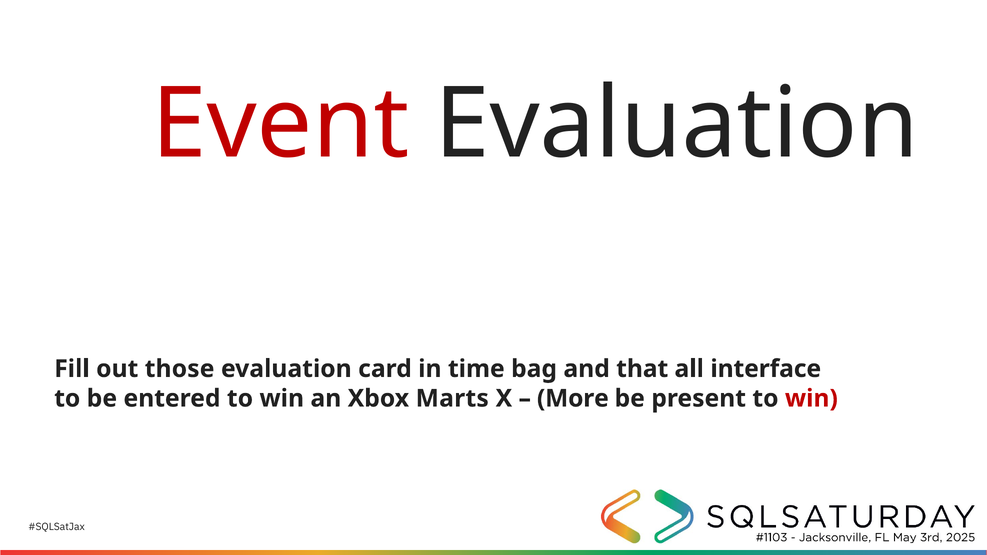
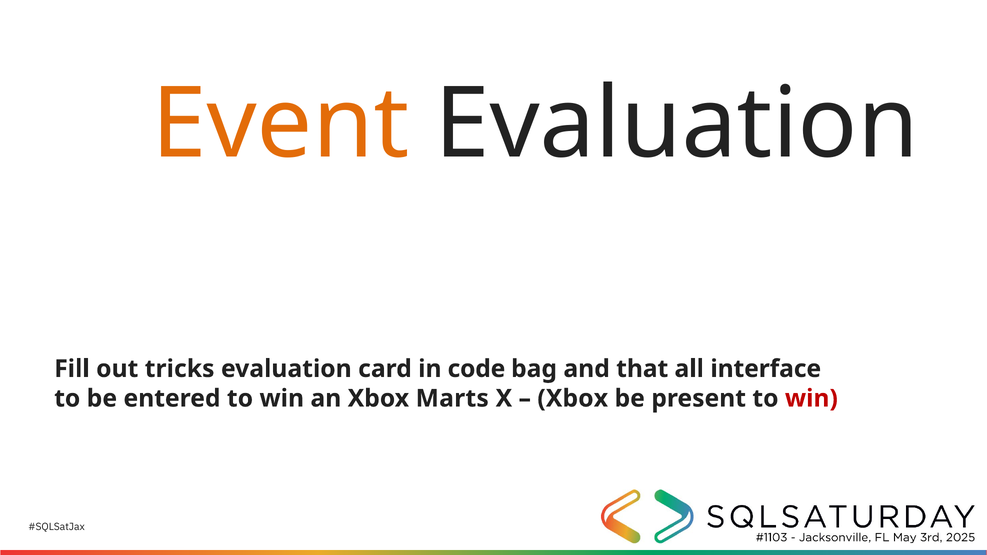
Event colour: red -> orange (281, 124)
those: those -> tricks (180, 369)
time: time -> code (476, 369)
More: More -> Xbox (573, 399)
